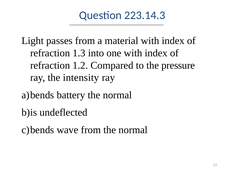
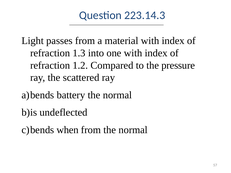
intensity: intensity -> scattered (81, 78)
wave: wave -> when (68, 130)
